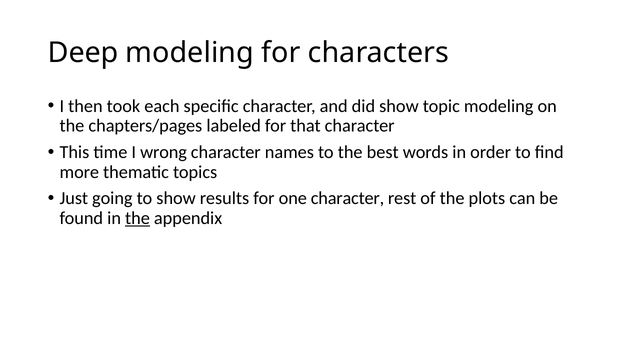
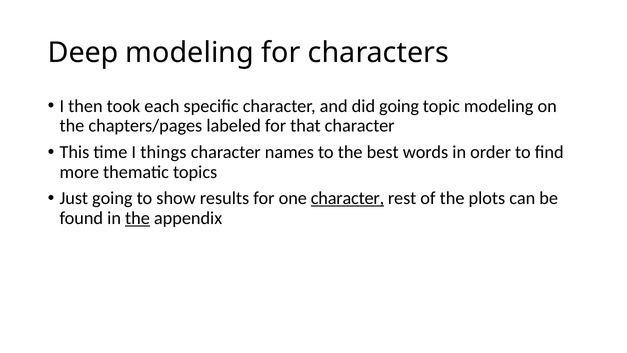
did show: show -> going (399, 106)
wrong: wrong -> things (163, 152)
character underline: none -> present (348, 198)
